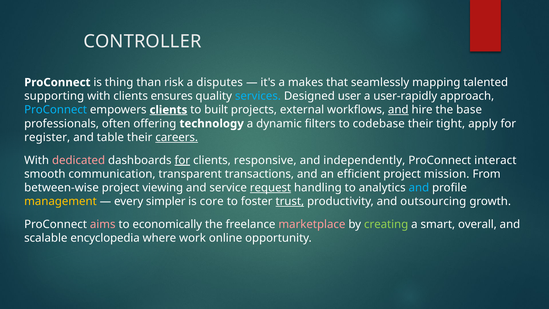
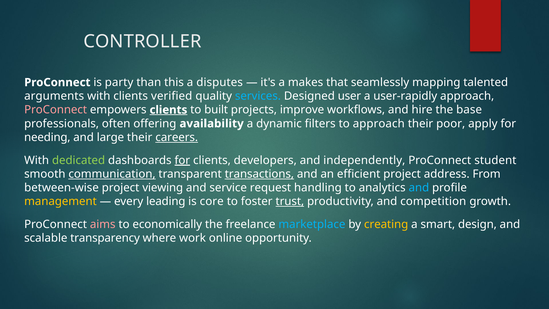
thing: thing -> party (119, 82)
risk: risk -> this (174, 82)
supporting: supporting -> arguments (54, 96)
ensures: ensures -> verified (172, 96)
ProConnect colour: light blue -> pink (56, 110)
external: external -> improve (302, 110)
and underline: present -> none (398, 110)
technology: technology -> availability (212, 124)
to codebase: codebase -> approach (379, 124)
tight: tight -> poor (451, 124)
register: register -> needing (47, 137)
table: table -> large (110, 137)
dedicated colour: pink -> light green (79, 160)
responsive: responsive -> developers (265, 160)
interact: interact -> student (495, 160)
communication underline: none -> present (112, 174)
transactions underline: none -> present (259, 174)
mission: mission -> address (447, 174)
request underline: present -> none (271, 188)
simpler: simpler -> leading (166, 201)
outsourcing: outsourcing -> competition (433, 201)
marketplace colour: pink -> light blue (312, 224)
creating colour: light green -> yellow (386, 224)
overall: overall -> design (477, 224)
encyclopedia: encyclopedia -> transparency (105, 238)
